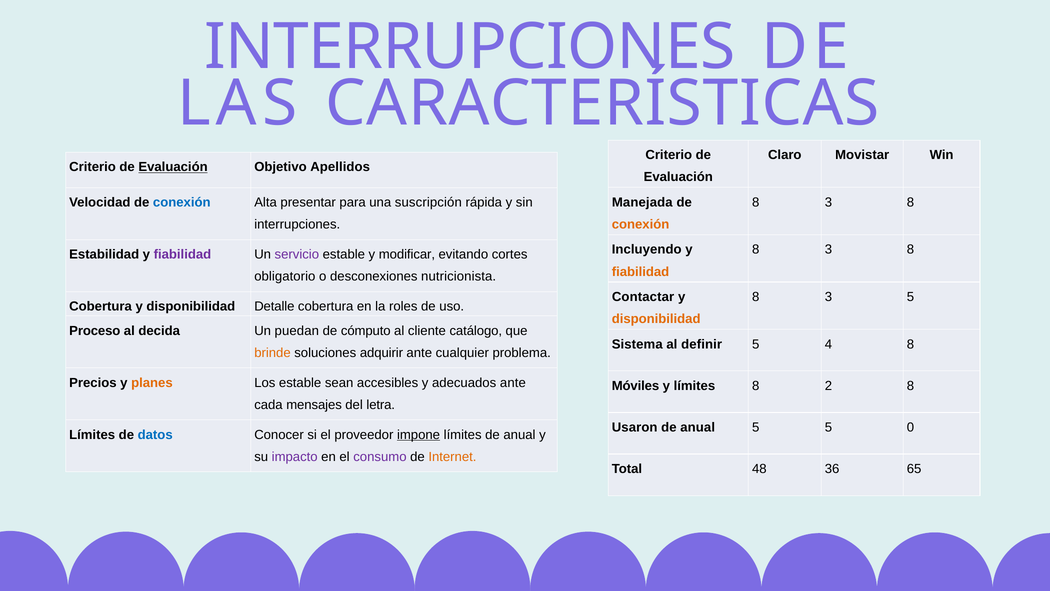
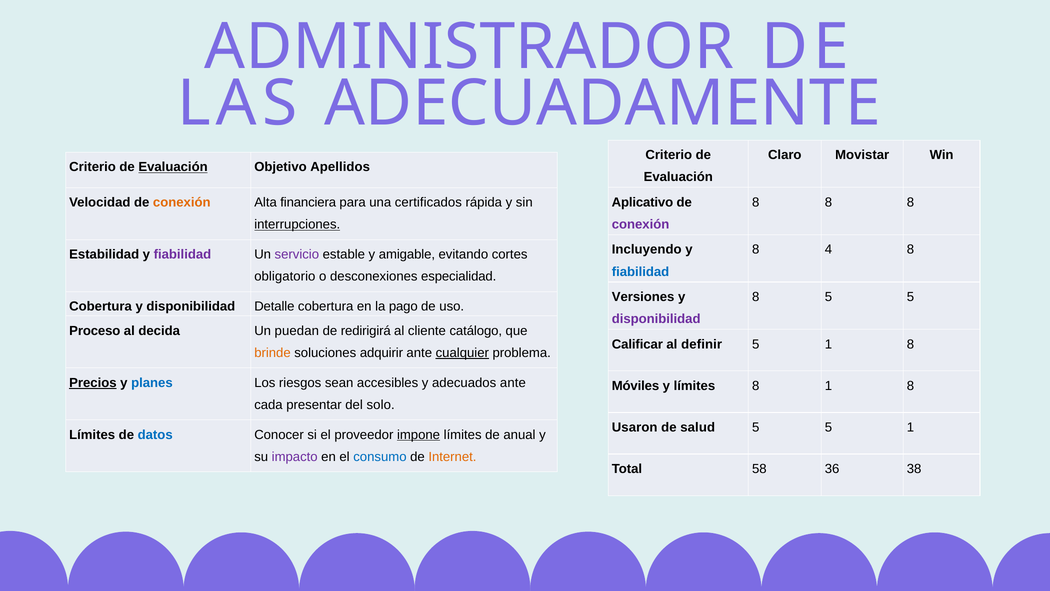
INTERRUPCIONES: INTERRUPCIONES -> ADMINISTRADOR (469, 47)
CARACTERÍSTICAS: CARACTERÍSTICAS -> ADECUADAMENTE (603, 104)
Manejada: Manejada -> Aplicativo (642, 202)
3: 3 -> 8 (828, 202)
conexión colour: blue -> orange (182, 202)
presentar: presentar -> financiera (308, 202)
suscripción: suscripción -> certificados (428, 202)
conexión colour: orange -> purple (641, 224)
interrupciones underline: none -> present (297, 225)
3: 3 -> 4 (828, 249)
modificar: modificar -> amigable (407, 254)
fiabilidad colour: orange -> blue (640, 272)
nutricionista: nutricionista -> especialidad (459, 276)
Contactar: Contactar -> Versiones (643, 297)
3: 3 -> 5 (828, 297)
roles: roles -> pago (403, 306)
disponibilidad colour: orange -> purple (656, 319)
cómputo: cómputo -> redirigirá (366, 331)
Sistema: Sistema -> Calificar (637, 344)
4: 4 -> 1 (828, 344)
cualquier underline: none -> present (462, 353)
Precios underline: none -> present (93, 382)
planes colour: orange -> blue (152, 382)
Los estable: estable -> riesgos (300, 382)
8 2: 2 -> 1 (828, 386)
mensajes: mensajes -> presentar (314, 405)
letra: letra -> solo (381, 405)
anual: anual -> salud (698, 427)
5 5 0: 0 -> 1 (910, 427)
consumo colour: purple -> blue (380, 456)
48: 48 -> 58 (759, 469)
65: 65 -> 38 (914, 469)
